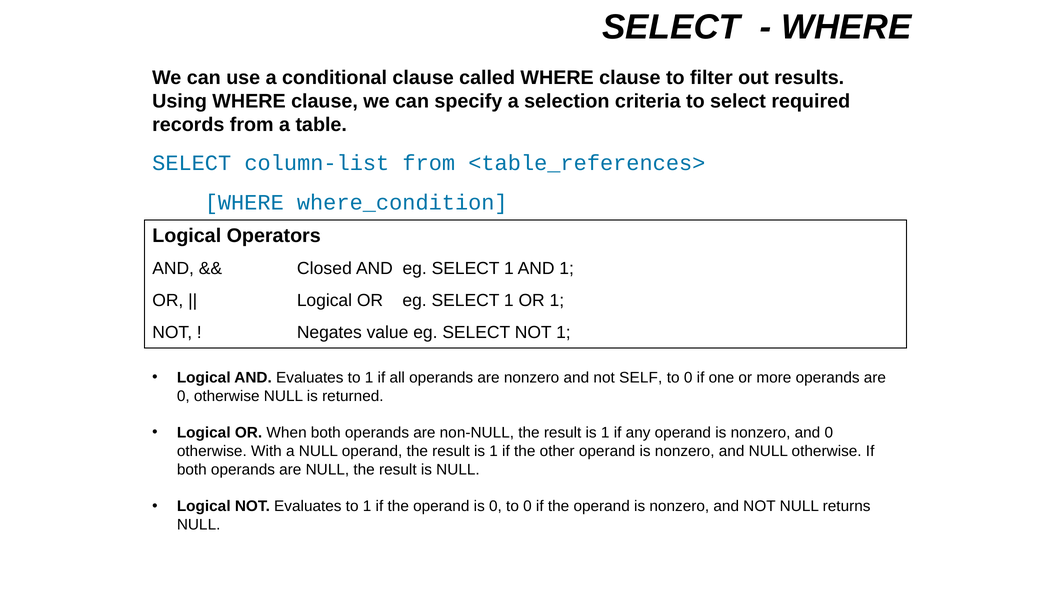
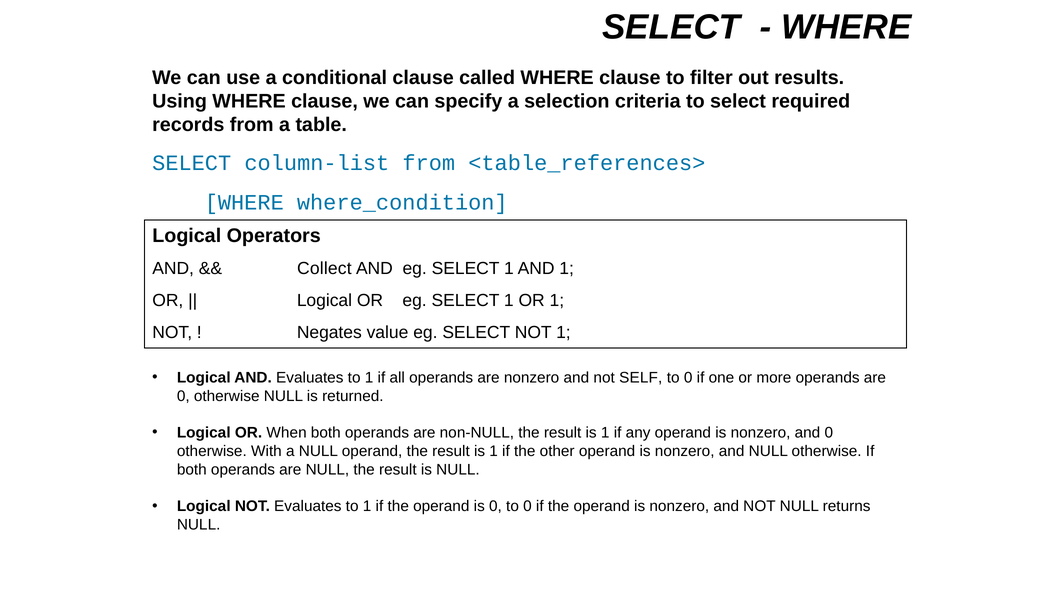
Closed: Closed -> Collect (324, 269)
